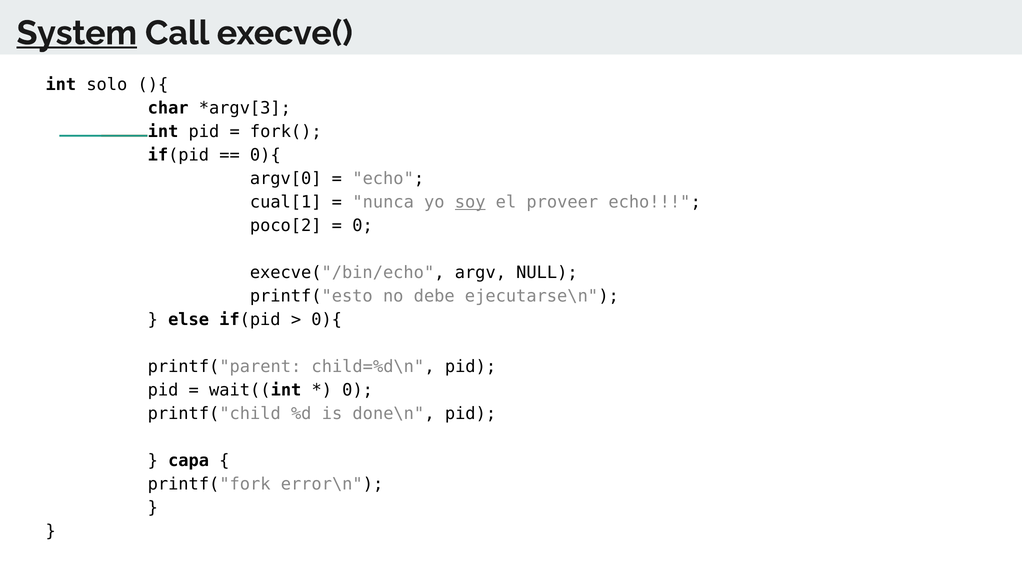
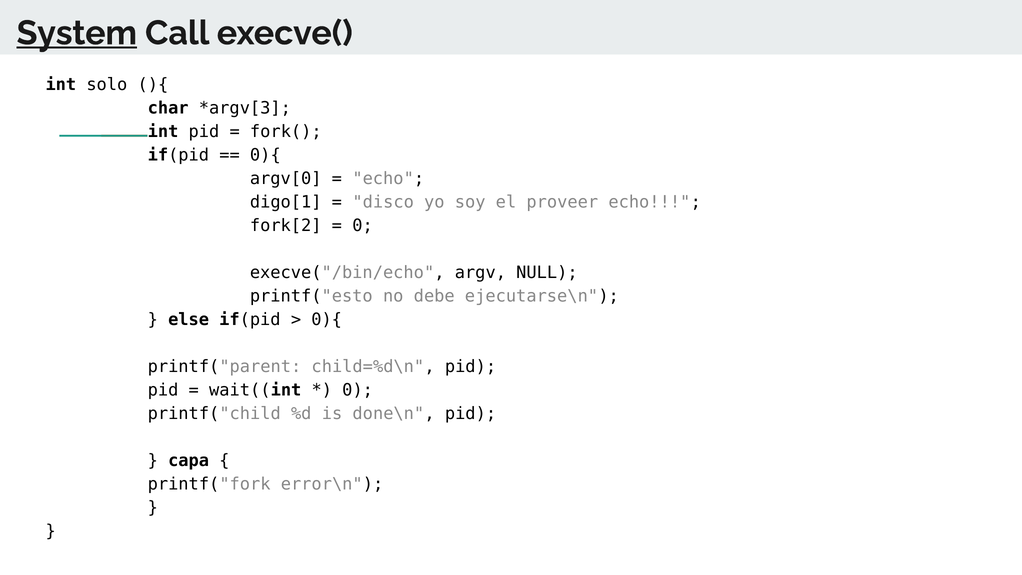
cual[1: cual[1 -> digo[1 (286, 202)
nunca: nunca -> disco (383, 202)
soy underline: present -> none (470, 202)
poco[2: poco[2 -> fork[2 (286, 226)
